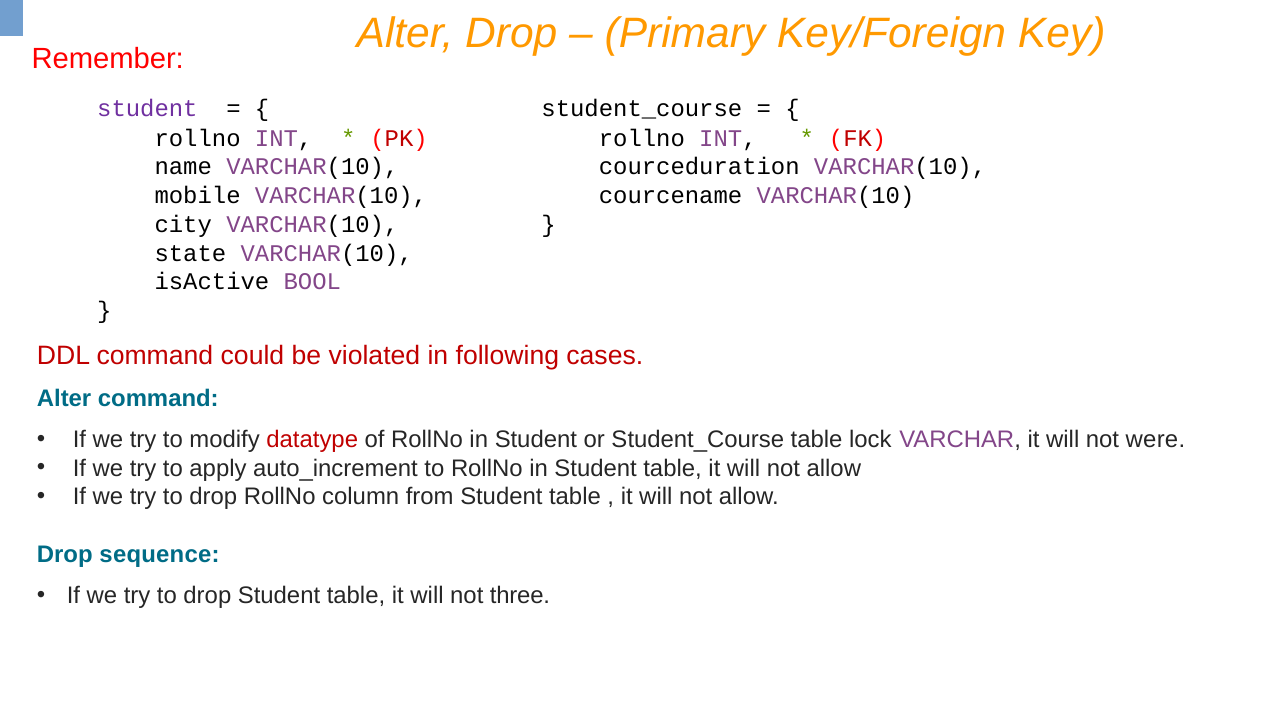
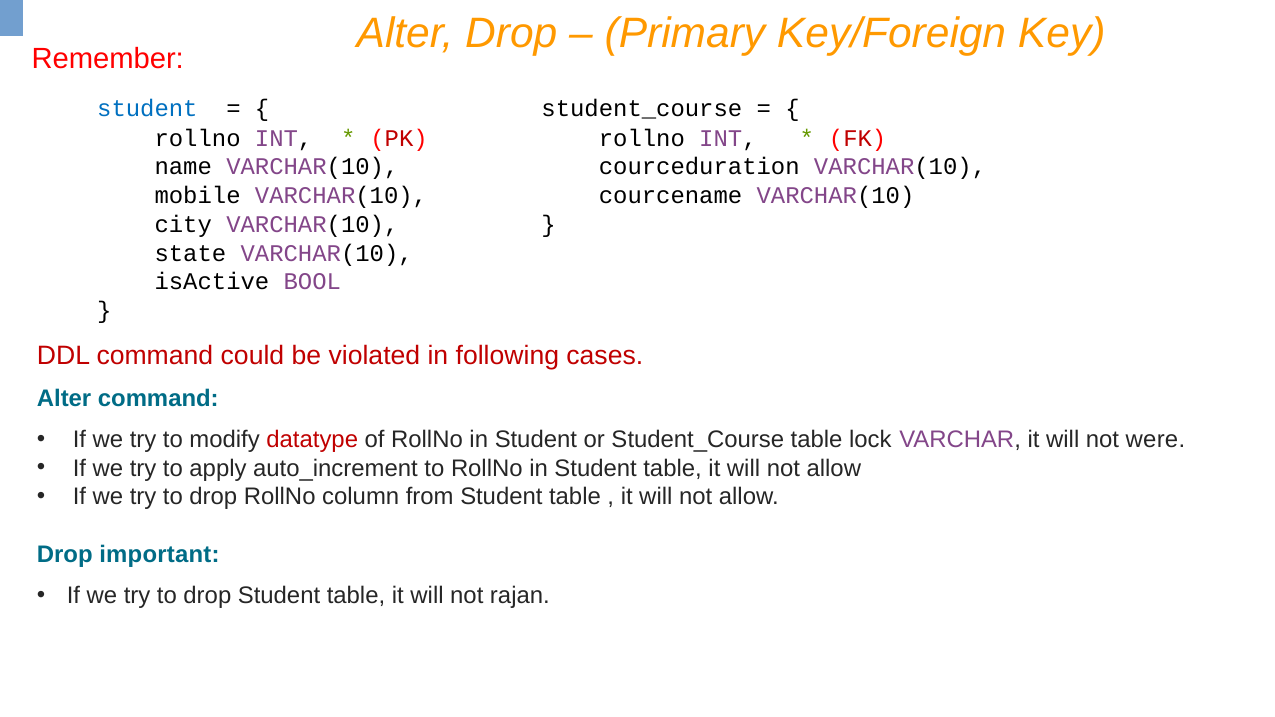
student colour: purple -> blue (147, 108)
sequence: sequence -> important (160, 555)
three: three -> rajan (520, 596)
